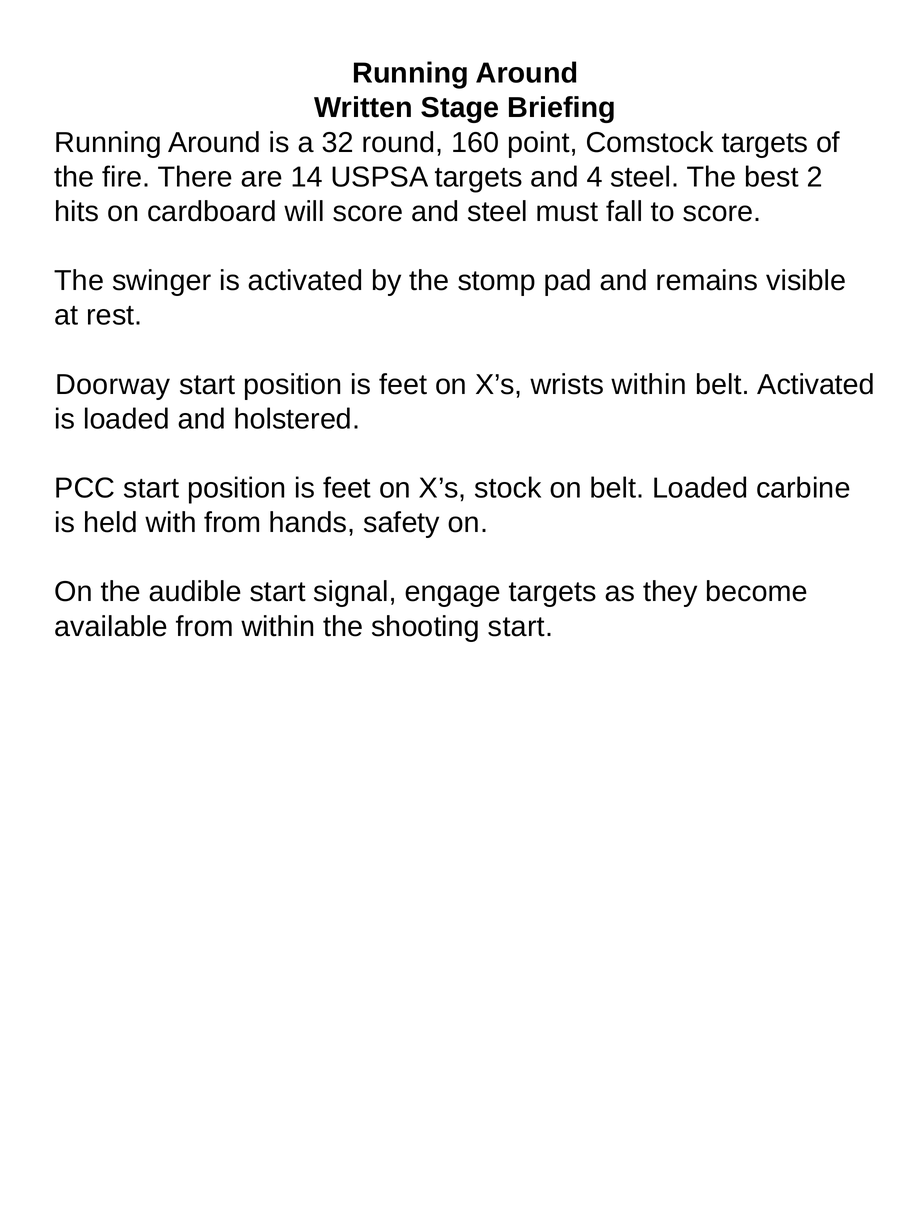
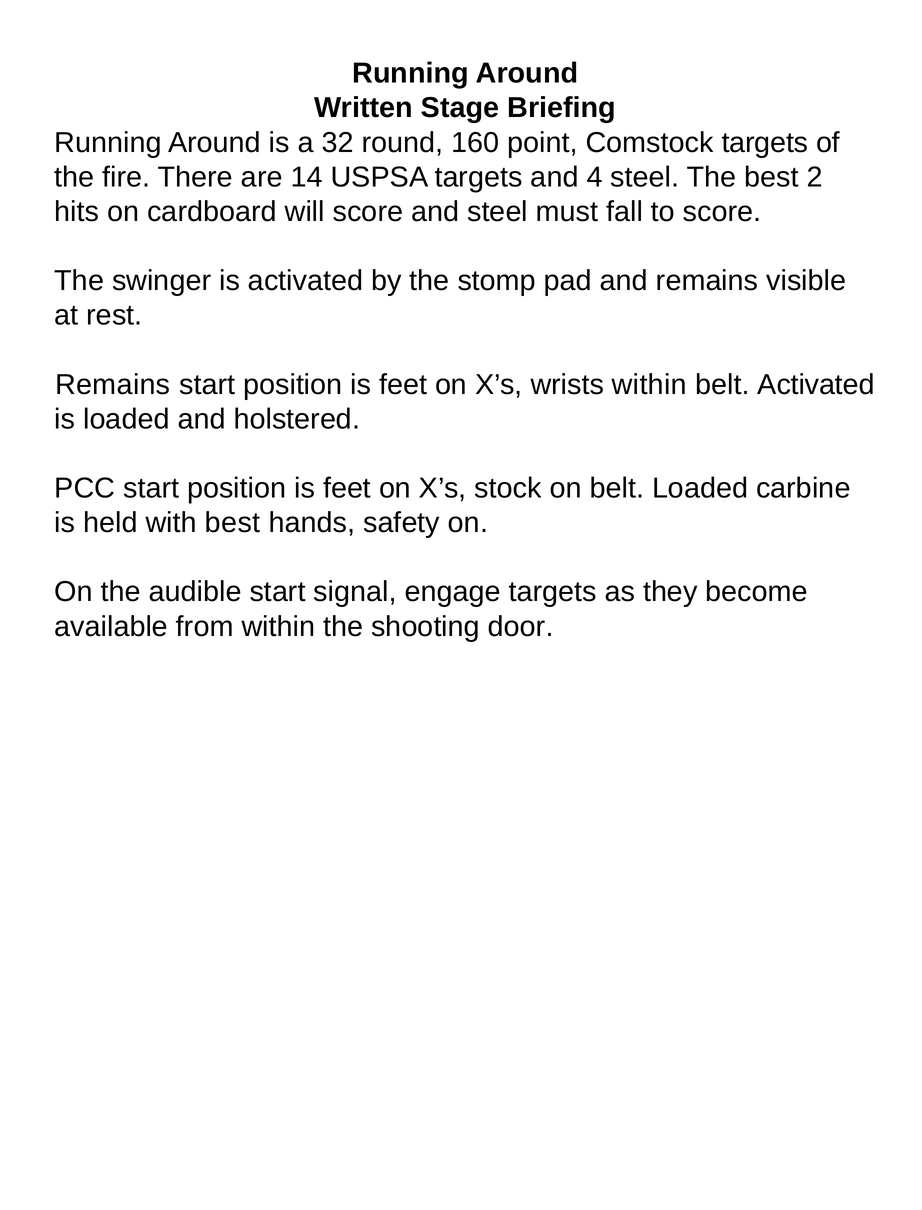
Doorway: Doorway -> Remains (113, 385)
with from: from -> best (233, 523)
shooting start: start -> door (521, 627)
